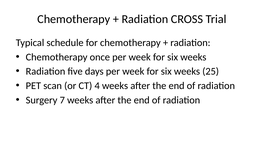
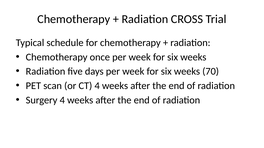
25: 25 -> 70 (211, 72)
Surgery 7: 7 -> 4 (62, 100)
